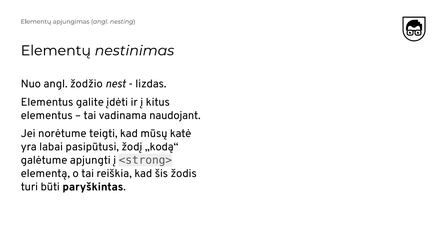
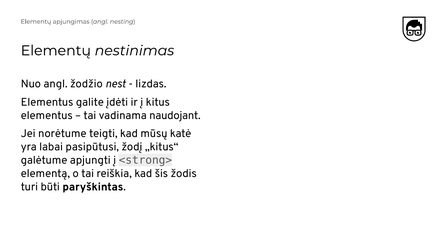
„kodą“: „kodą“ -> „kitus“ (162, 147)
